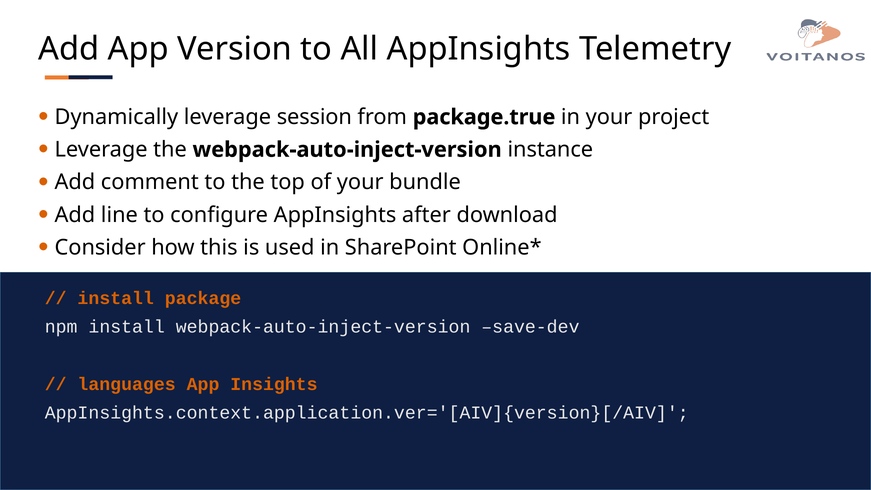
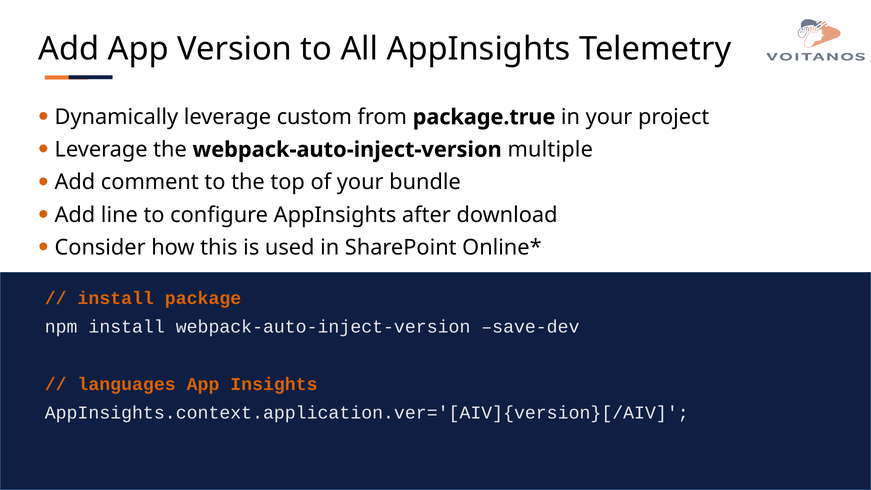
session: session -> custom (314, 117)
instance: instance -> multiple (550, 150)
